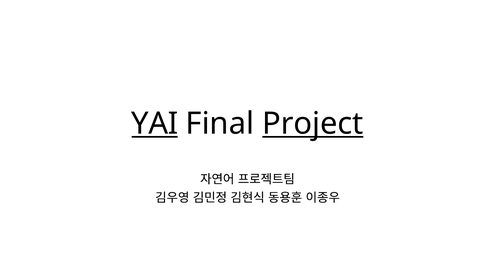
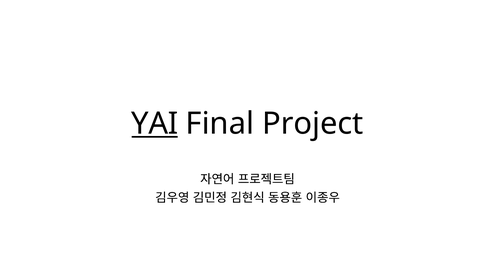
Project underline: present -> none (313, 124)
